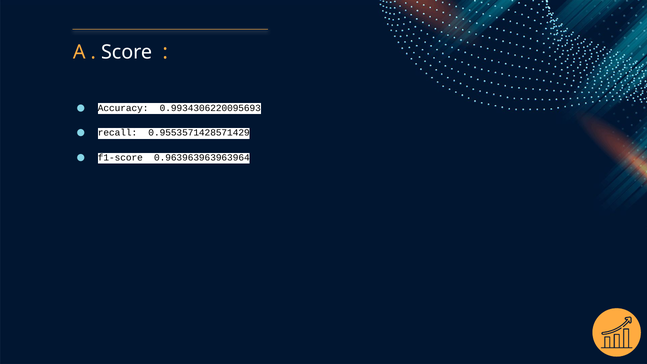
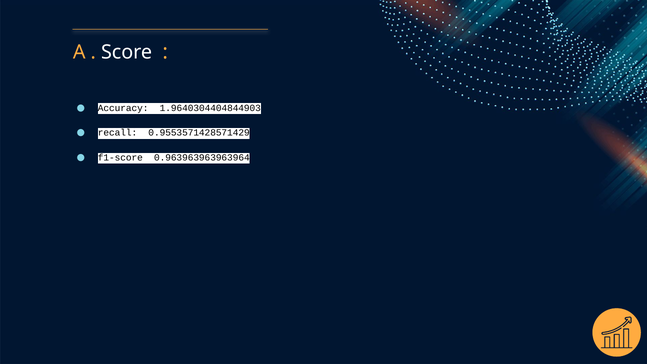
0.9934306220095693: 0.9934306220095693 -> 1.9640304404844903 (210, 108)
